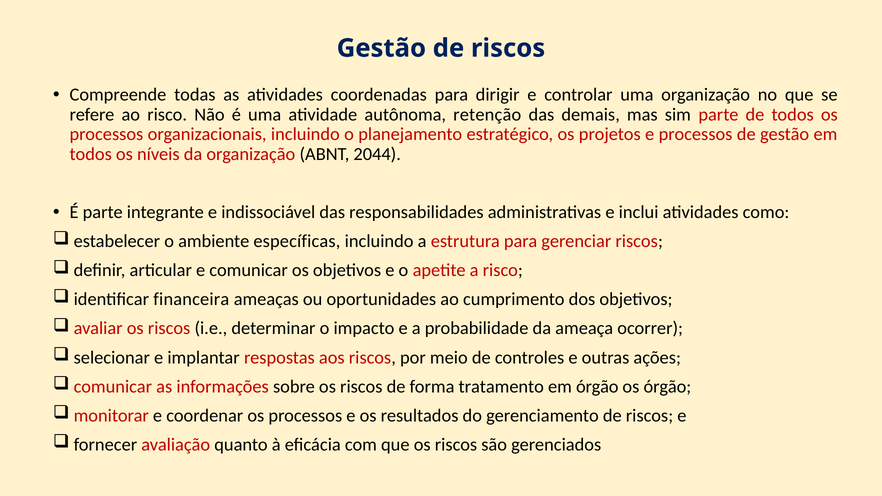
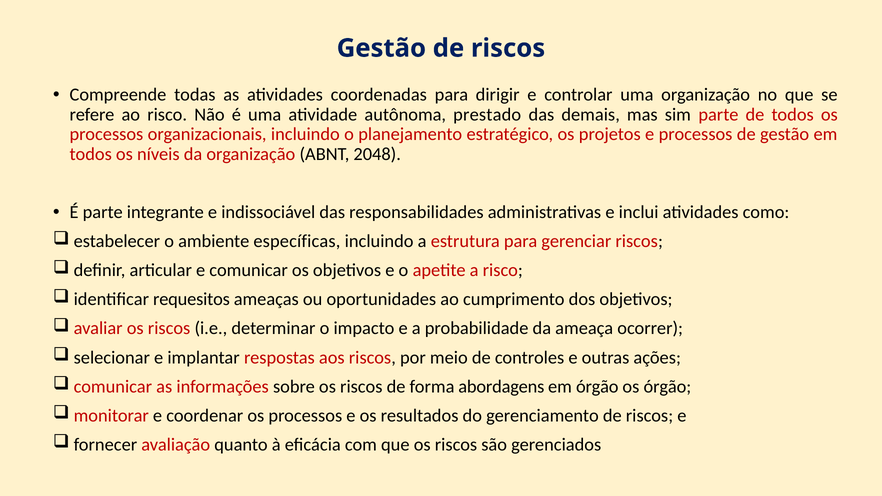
retenção: retenção -> prestado (487, 115)
2044: 2044 -> 2048 (377, 154)
financeira: financeira -> requesitos (191, 299)
tratamento: tratamento -> abordagens (501, 387)
